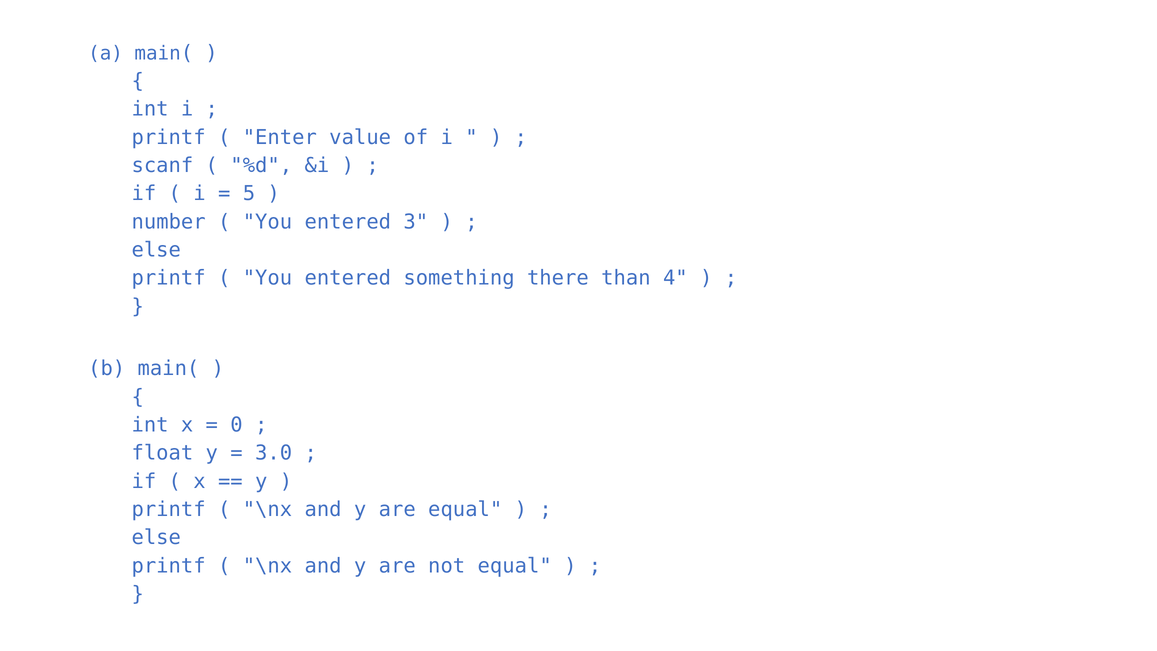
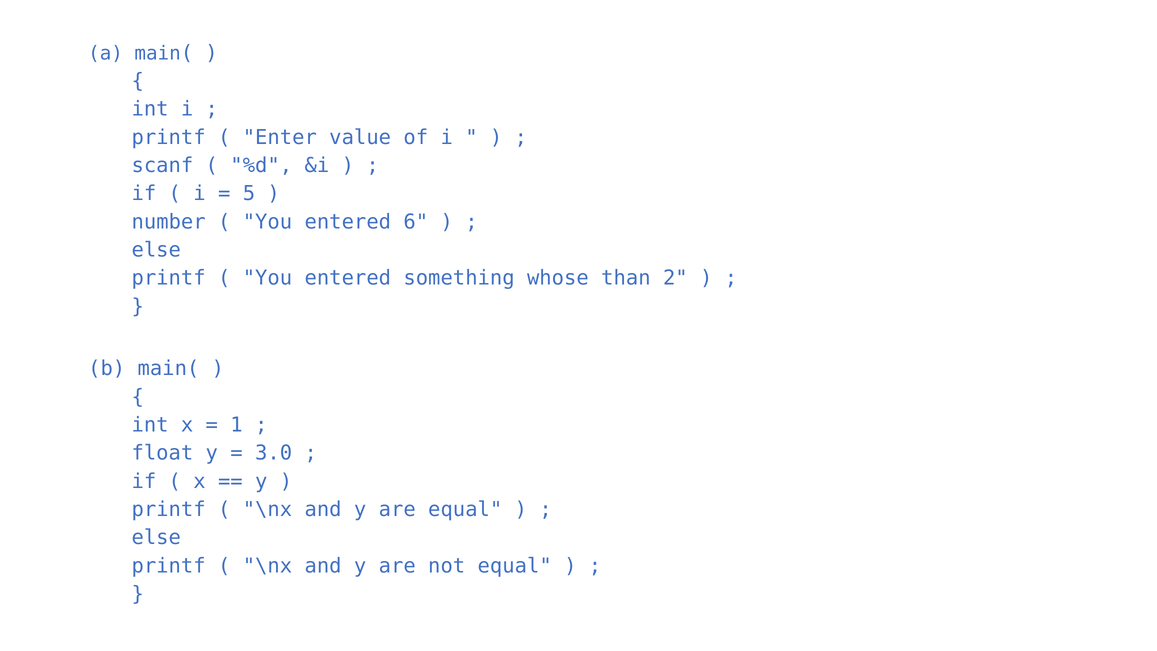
3: 3 -> 6 (416, 222)
there: there -> whose (558, 278)
4: 4 -> 2 (675, 278)
0: 0 -> 1 (237, 425)
